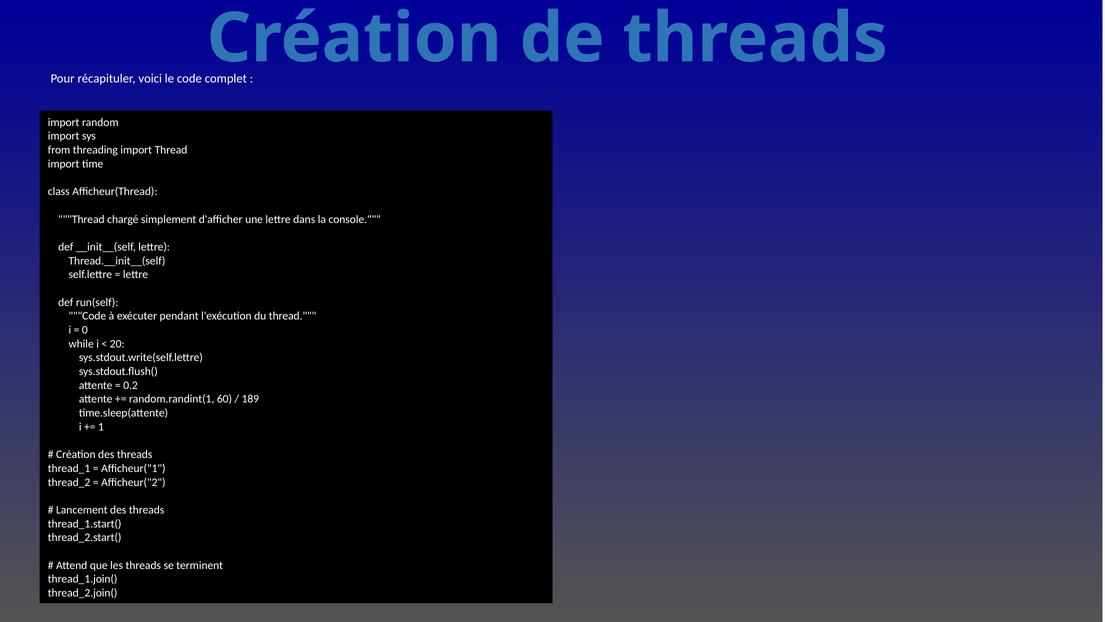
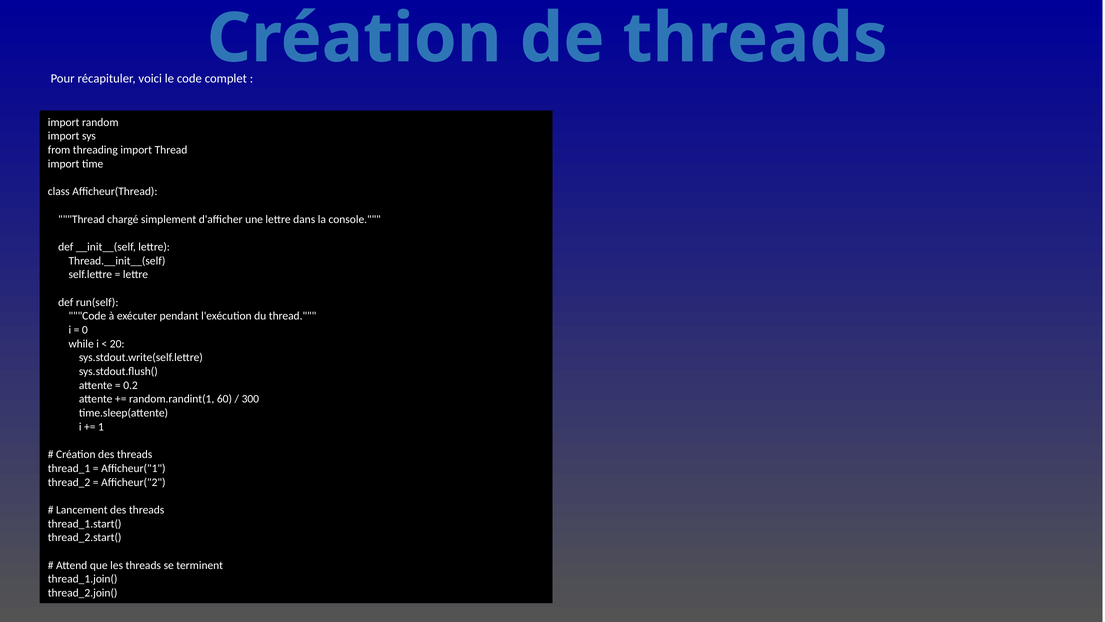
189: 189 -> 300 (250, 399)
